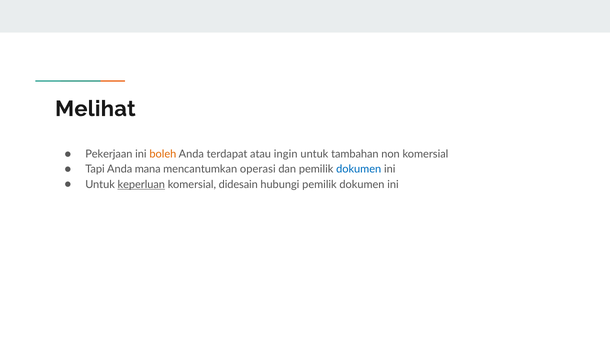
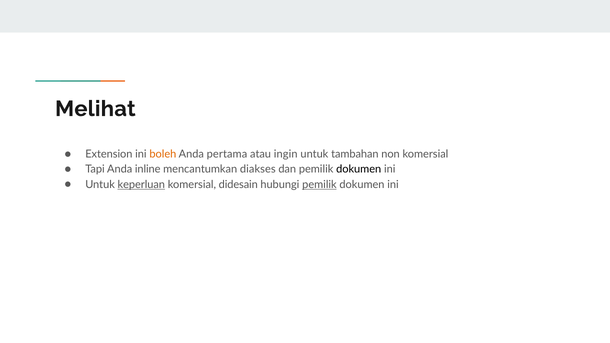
Pekerjaan: Pekerjaan -> Extension (109, 154)
terdapat: terdapat -> pertama (227, 154)
mana: mana -> inline (148, 169)
operasi: operasi -> diakses (258, 169)
dokumen colour: blue -> black (359, 169)
pemilik underline: none -> present (319, 185)
